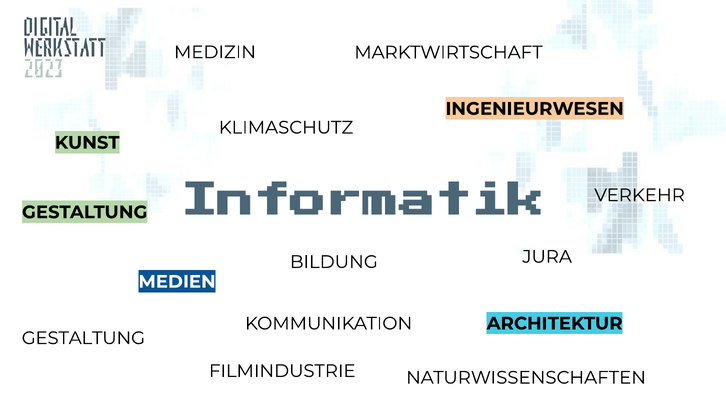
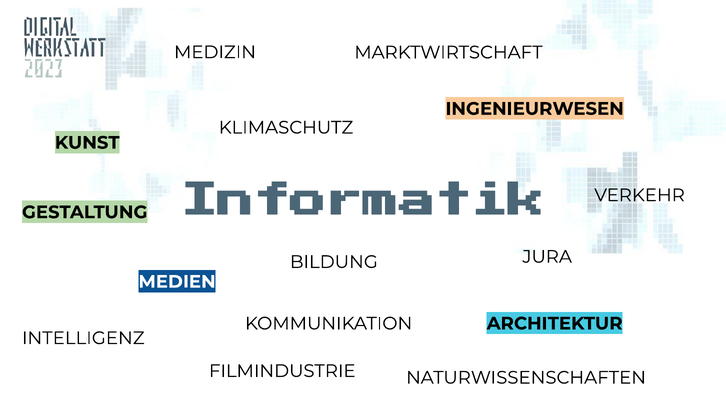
GESTALTUNG: GESTALTUNG -> INTELLIGENZ (83, 338)
